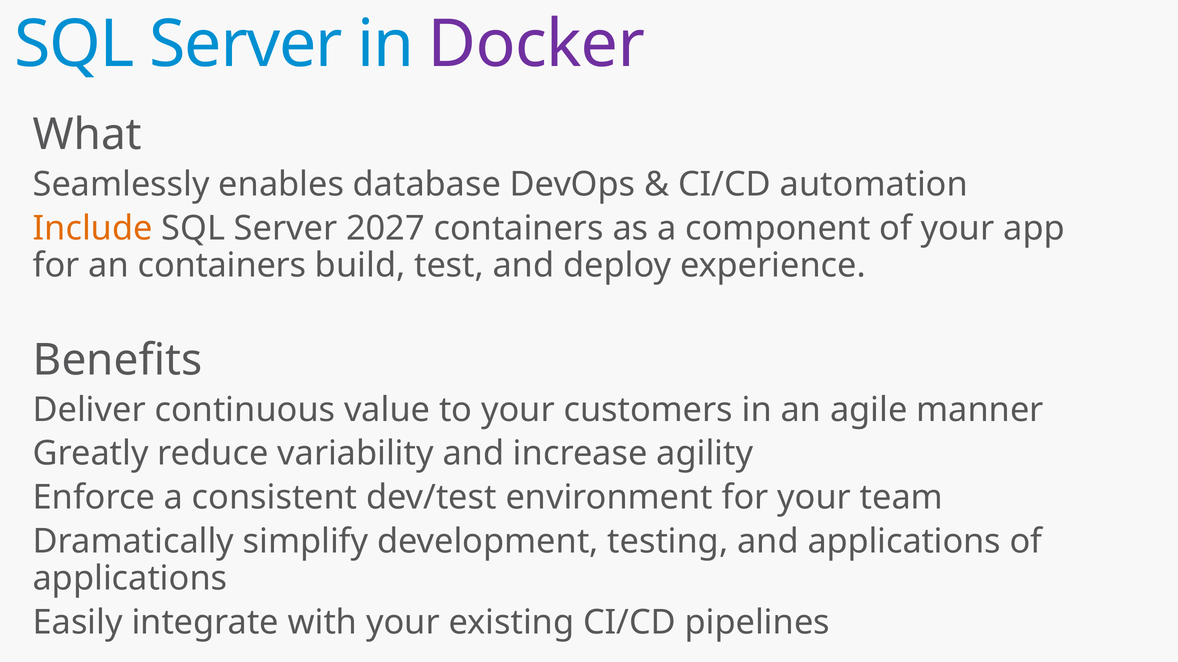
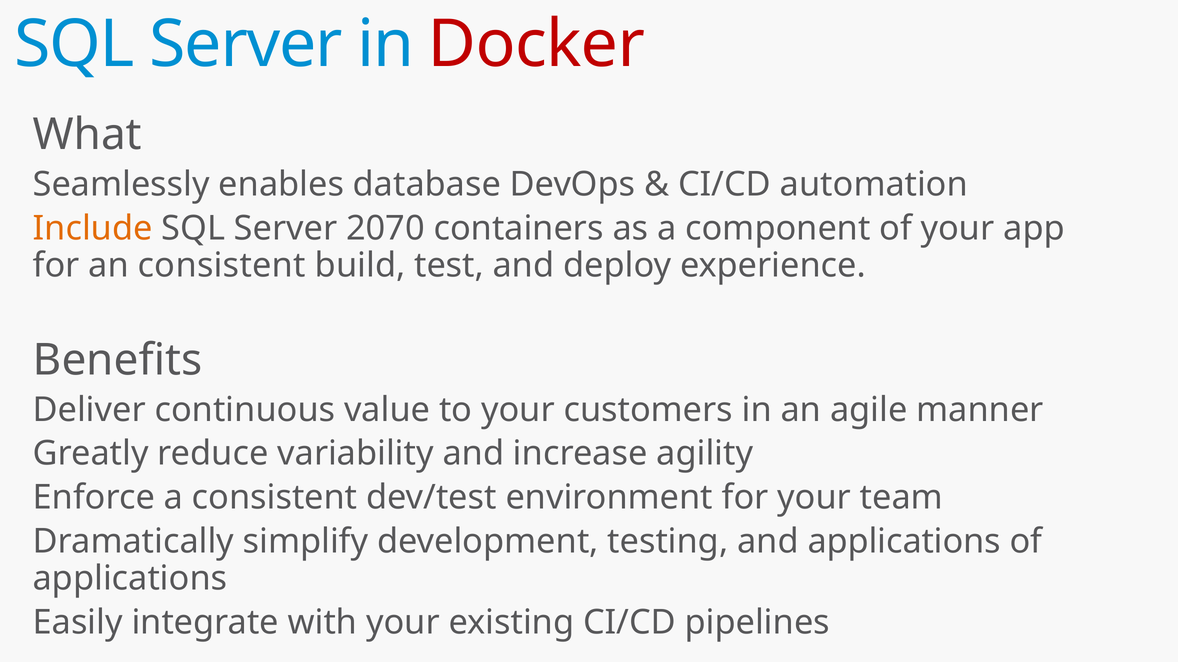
Docker colour: purple -> red (536, 44)
2027: 2027 -> 2070 (385, 228)
an containers: containers -> consistent (222, 265)
